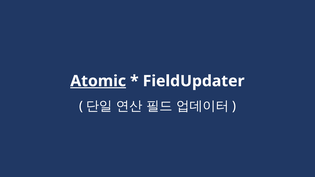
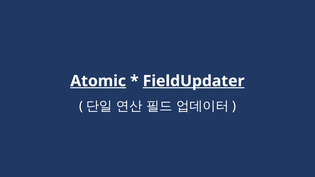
FieldUpdater underline: none -> present (194, 81)
